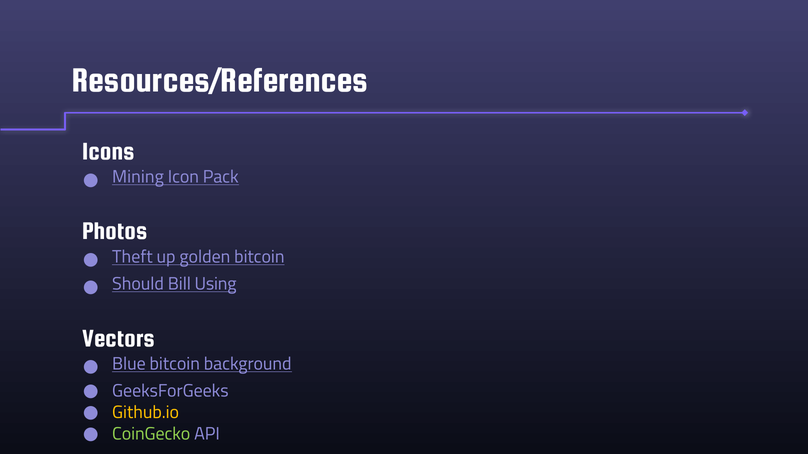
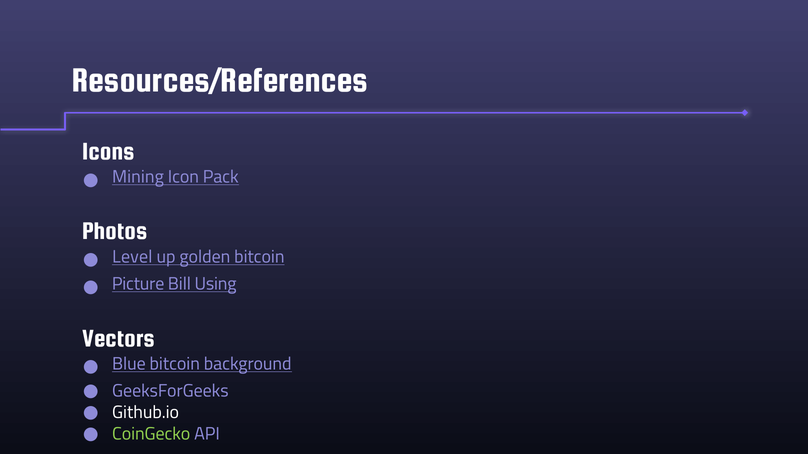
Theft: Theft -> Level (132, 257)
Should: Should -> Picture (138, 284)
Github.io colour: yellow -> white (146, 413)
